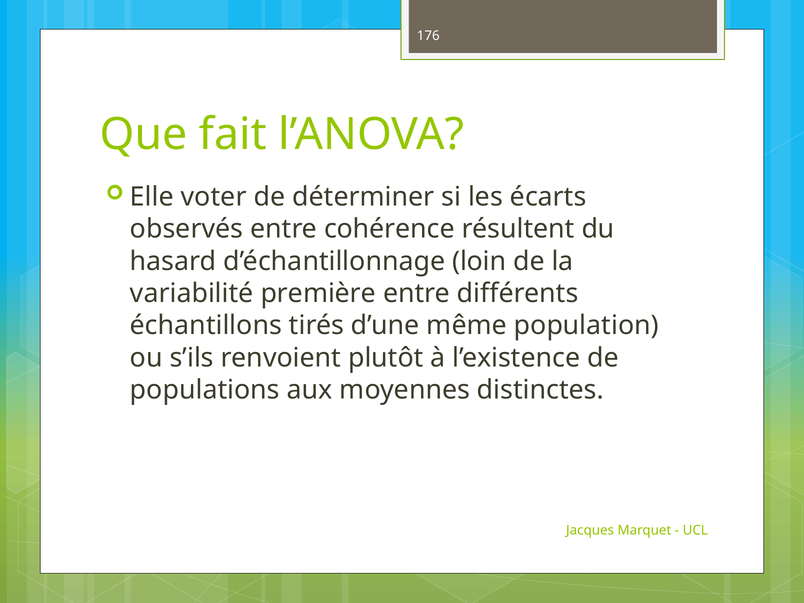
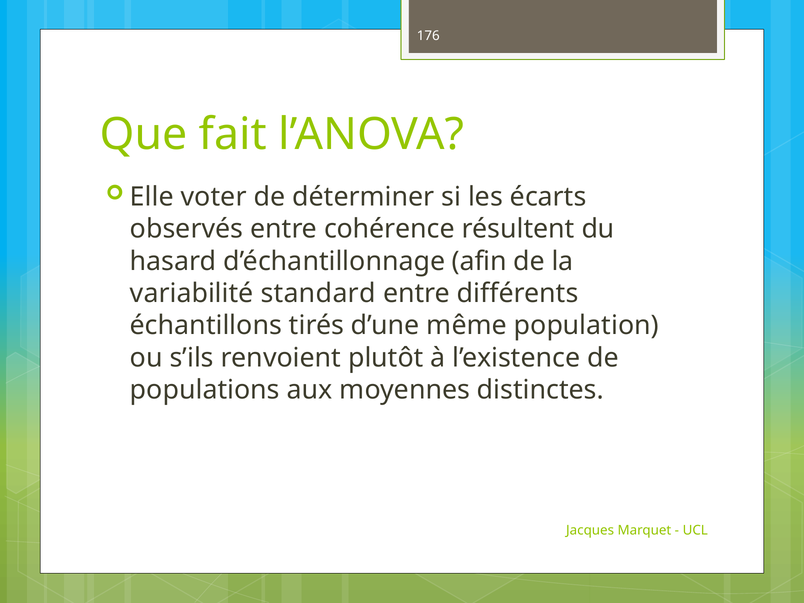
loin: loin -> afin (479, 261)
première: première -> standard (318, 293)
